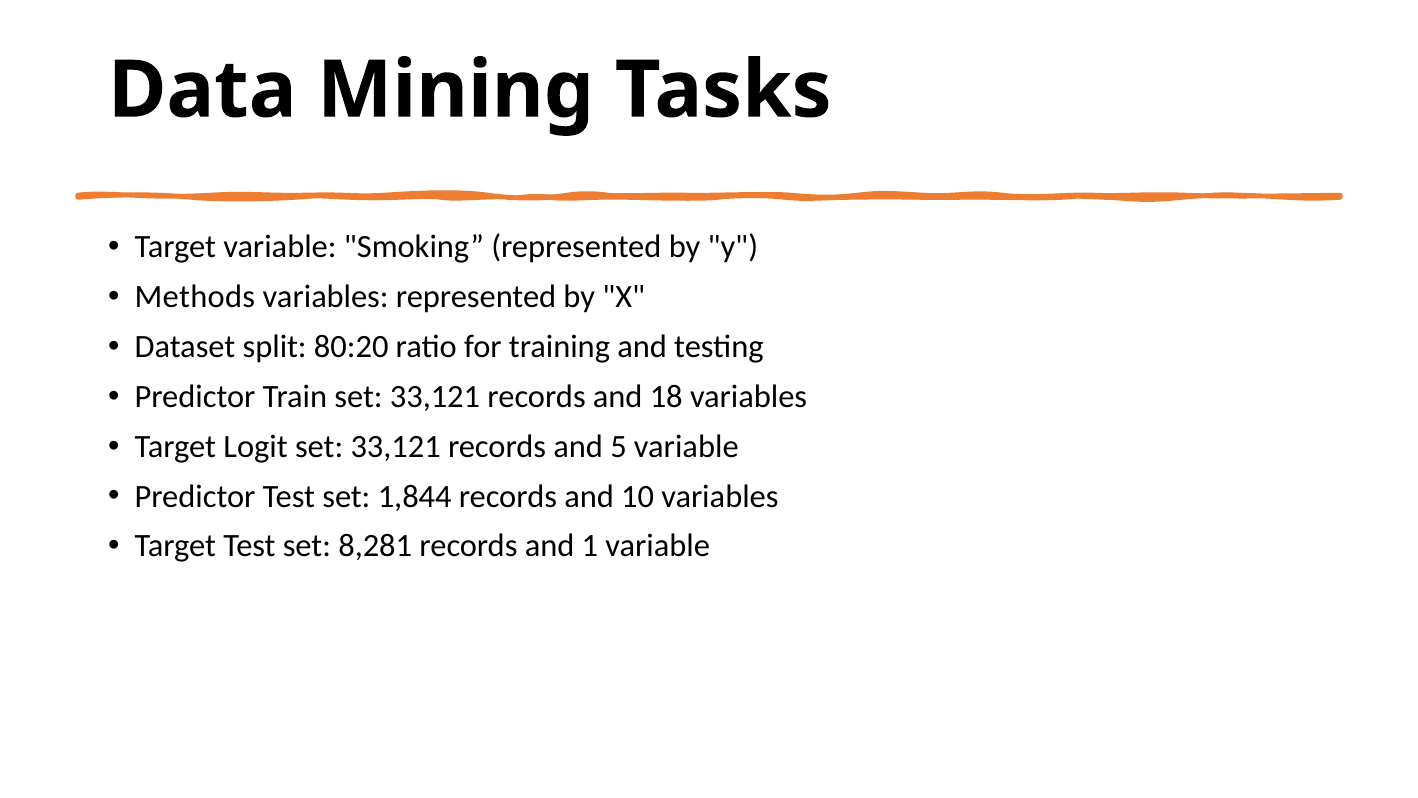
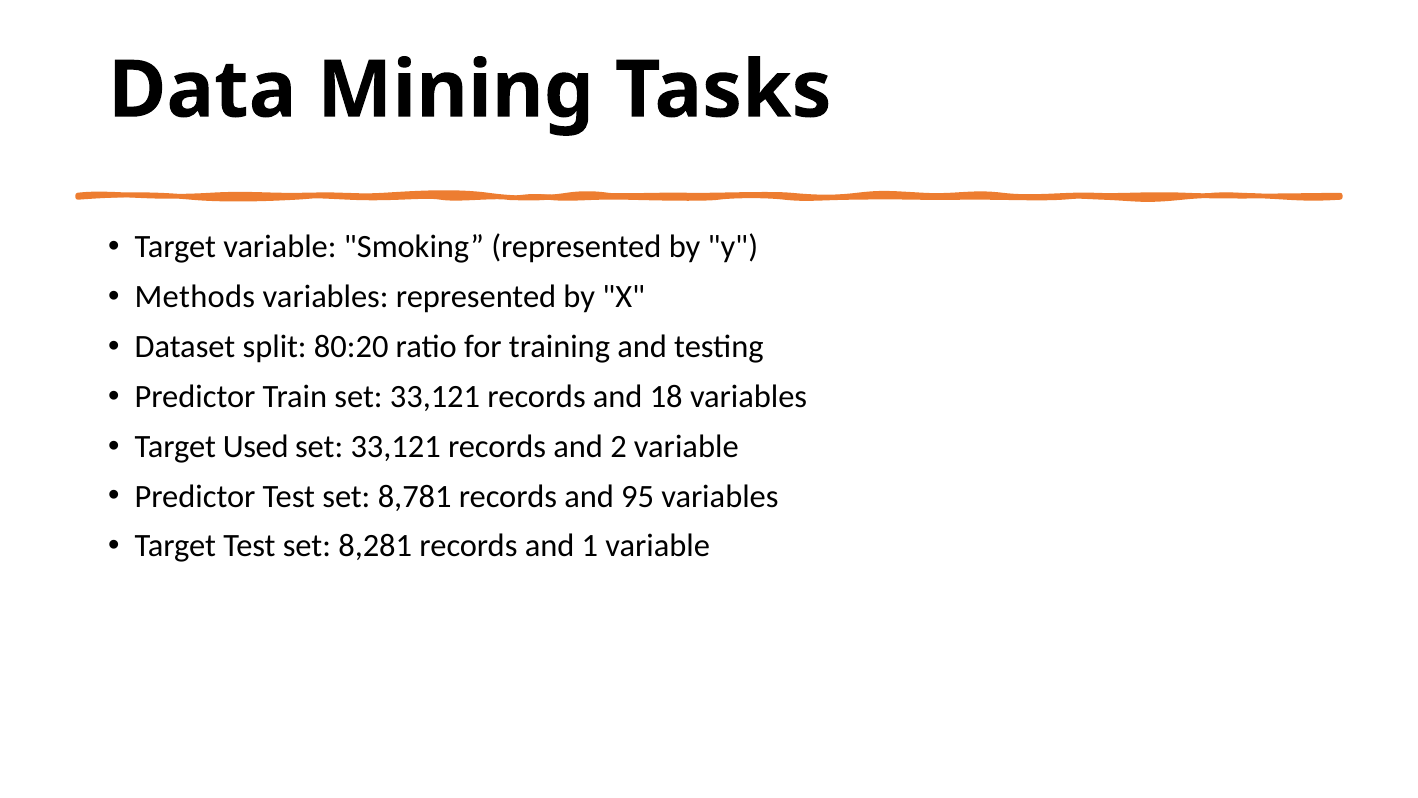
Logit: Logit -> Used (256, 446)
5: 5 -> 2 (618, 446)
1,844: 1,844 -> 8,781 (415, 496)
10: 10 -> 95 (638, 496)
